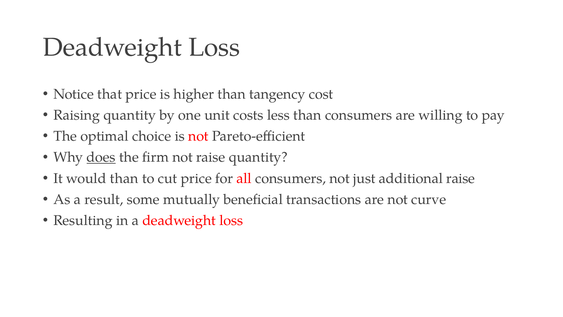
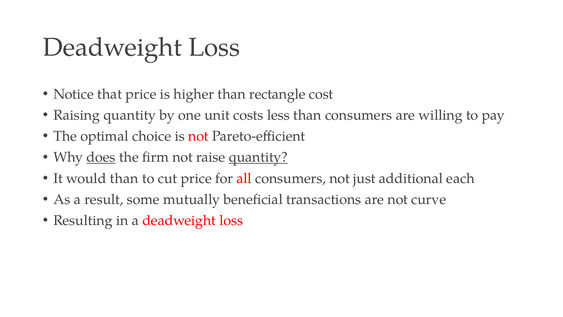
tangency: tangency -> rectangle (277, 94)
quantity underline: none -> present (258, 157)
additional raise: raise -> each (461, 178)
